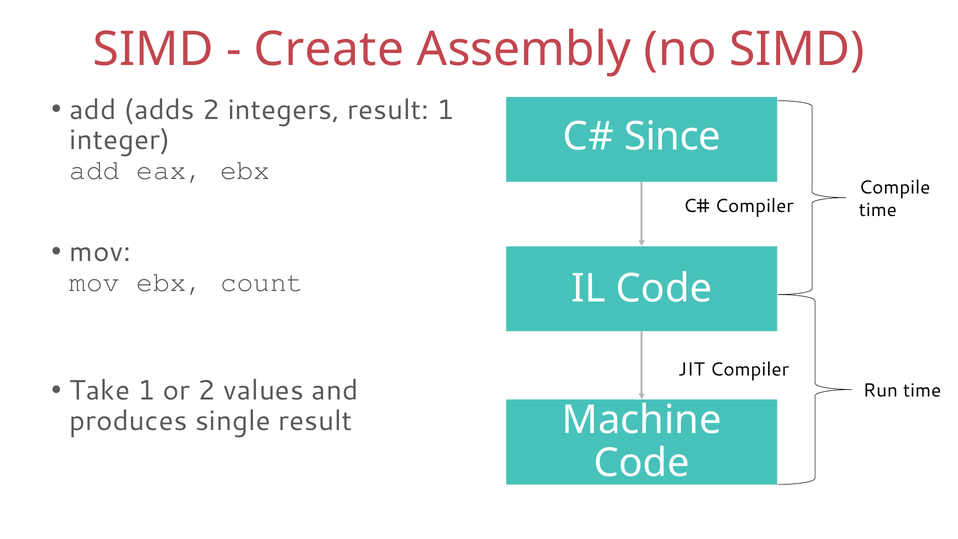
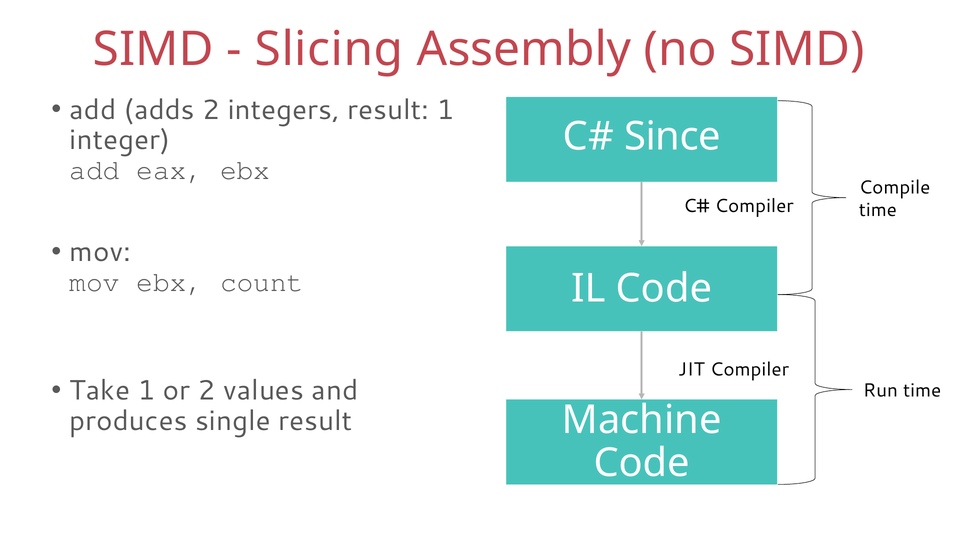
Create: Create -> Slicing (329, 50)
